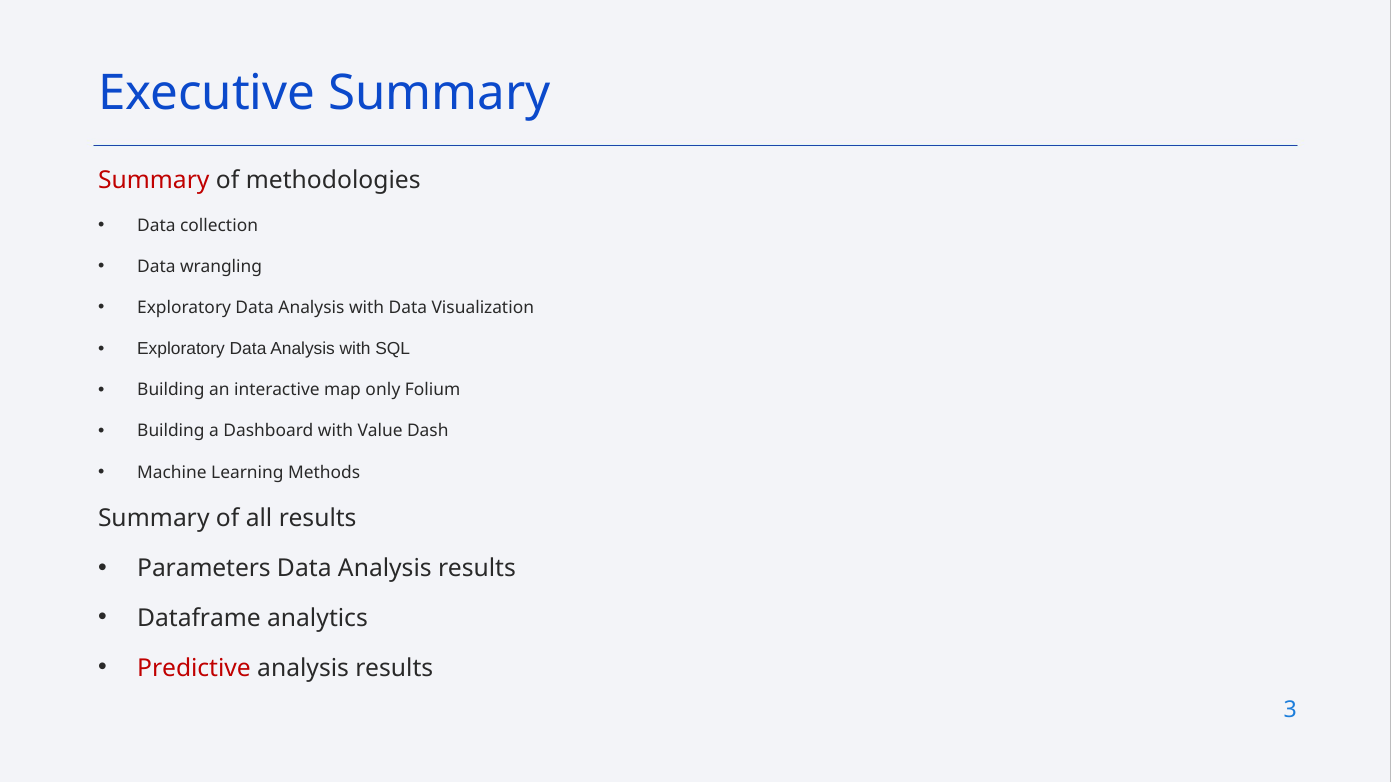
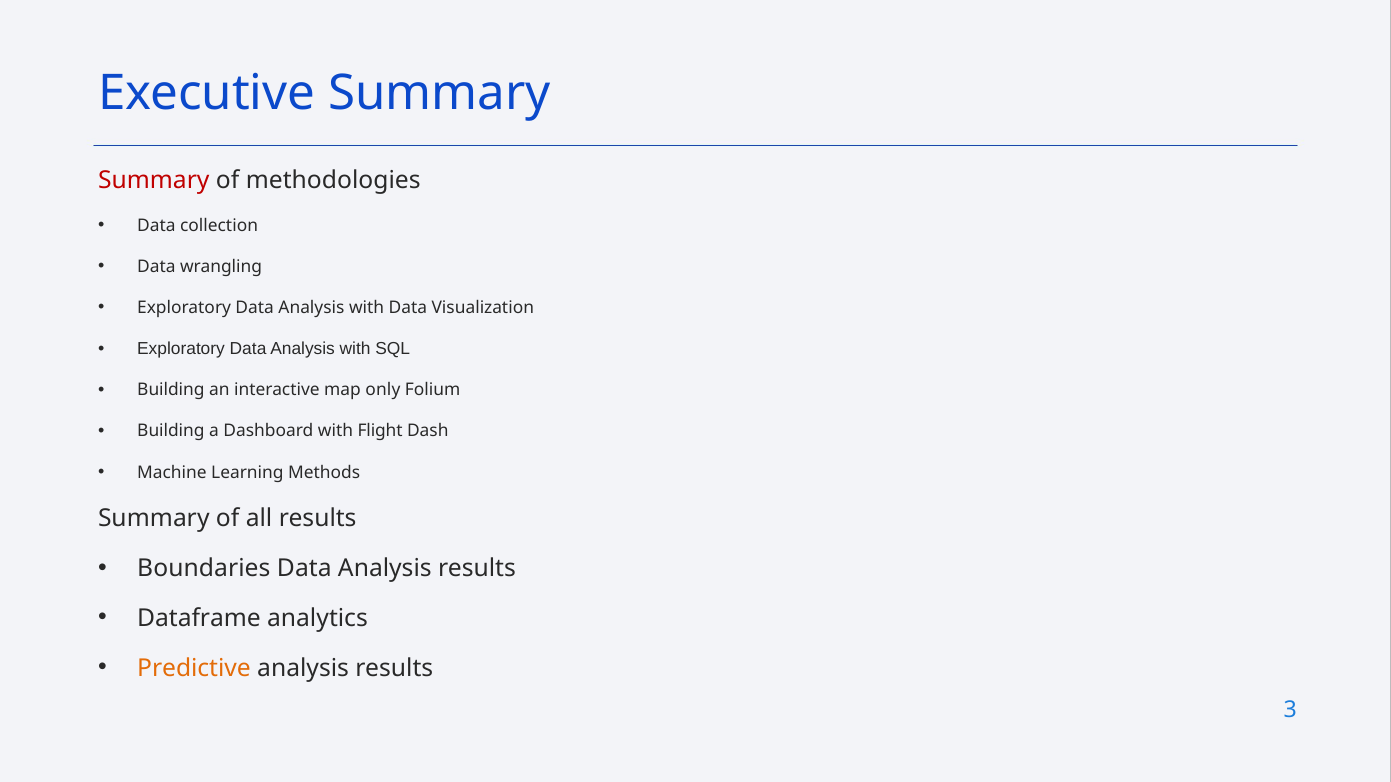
Value: Value -> Flight (380, 431)
Parameters: Parameters -> Boundaries (204, 569)
Predictive colour: red -> orange (194, 668)
